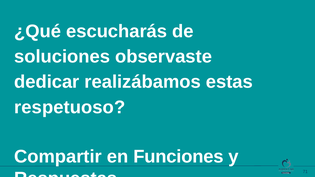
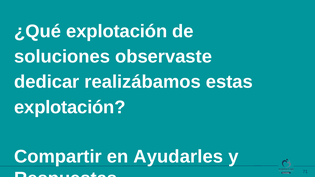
¿Qué escucharás: escucharás -> explotación (117, 31)
respetuoso: respetuoso -> explotación (70, 107)
Funciones: Funciones -> Ayudarles (178, 157)
